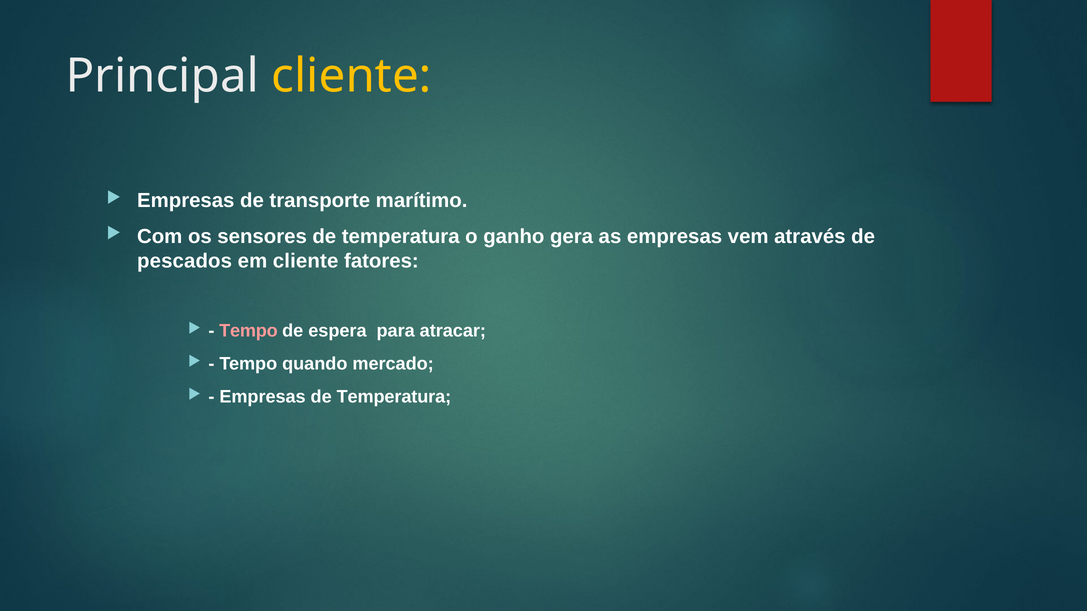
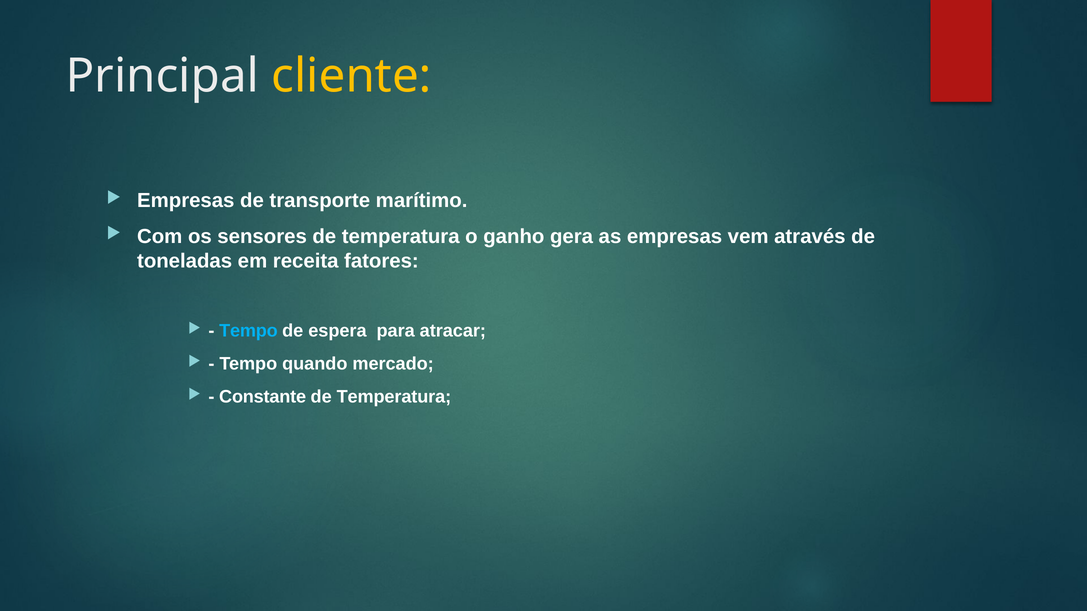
pescados: pescados -> toneladas (185, 261)
em cliente: cliente -> receita (306, 261)
Tempo colour: pink -> light blue (248, 331)
Empresas: Empresas -> Constante (263, 397)
